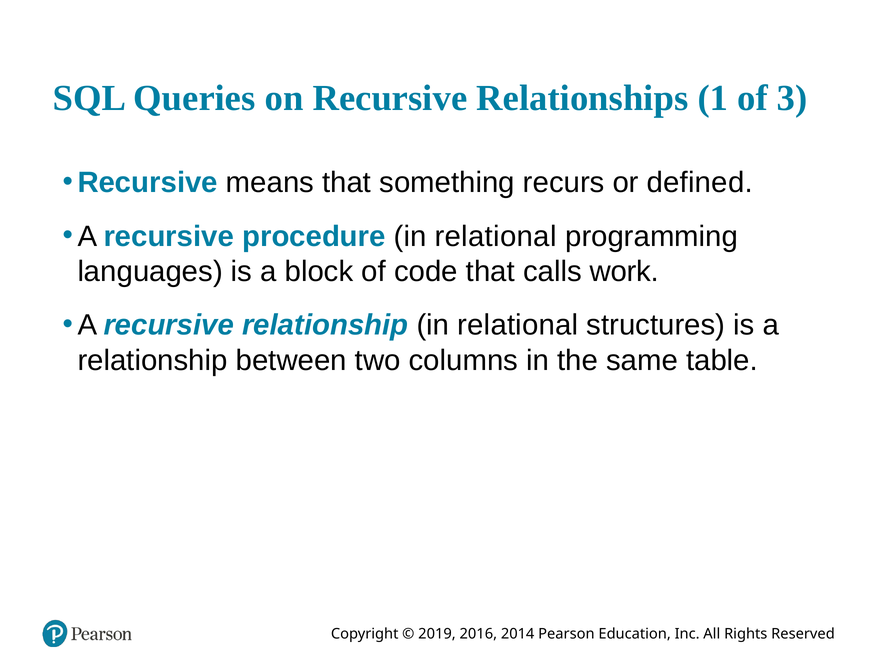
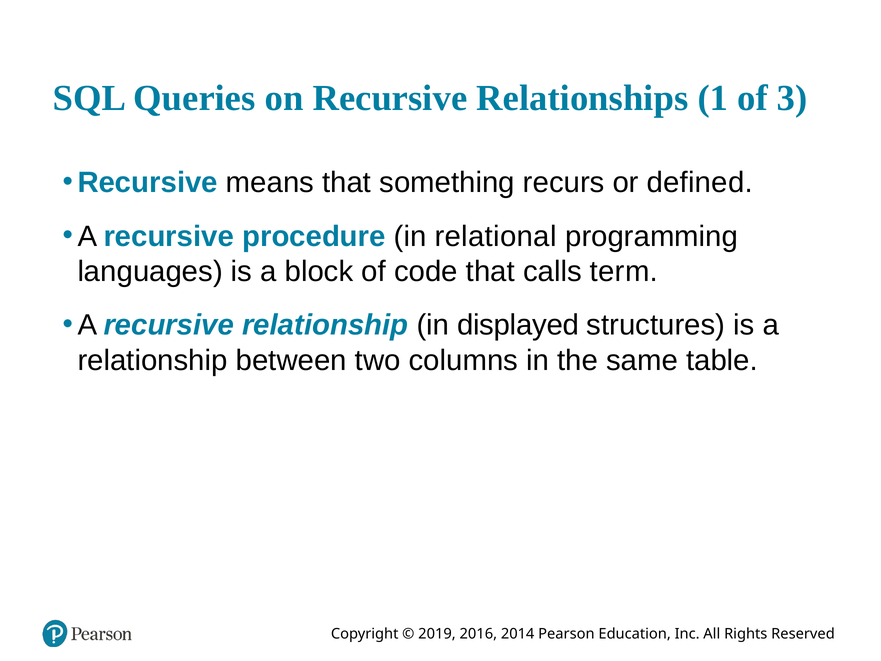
work: work -> term (624, 271)
relationship in relational: relational -> displayed (518, 325)
